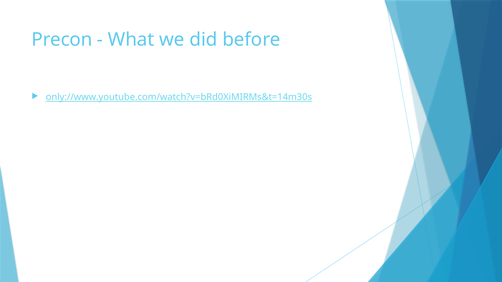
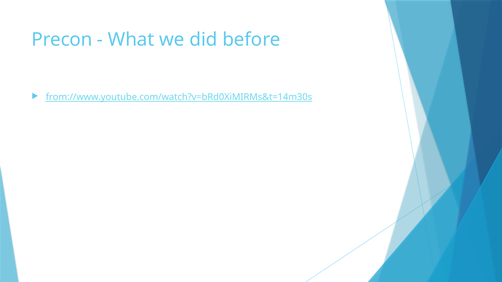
only://www.youtube.com/watch?v=bRd0XiMIRMs&t=14m30s: only://www.youtube.com/watch?v=bRd0XiMIRMs&t=14m30s -> from://www.youtube.com/watch?v=bRd0XiMIRMs&t=14m30s (179, 97)
